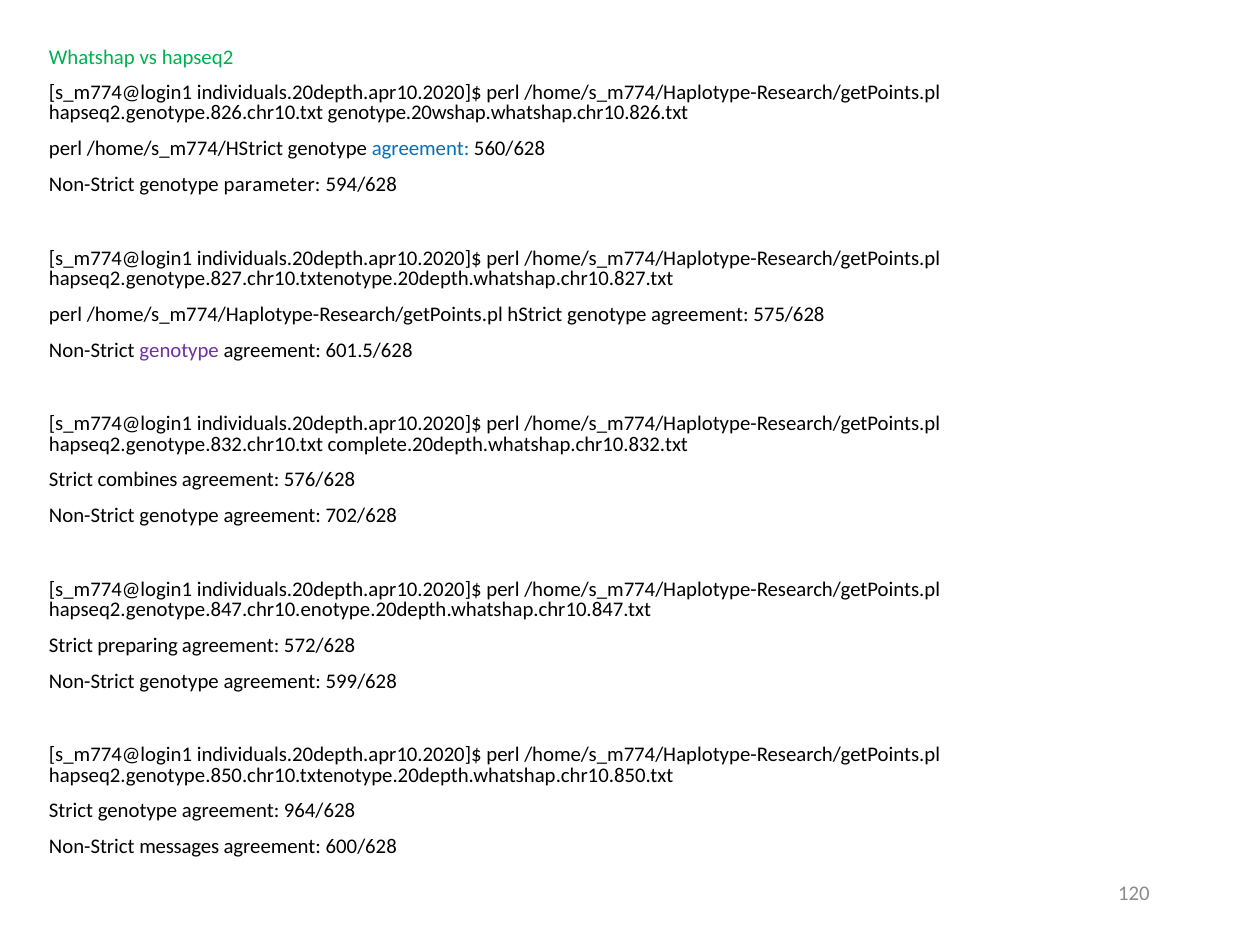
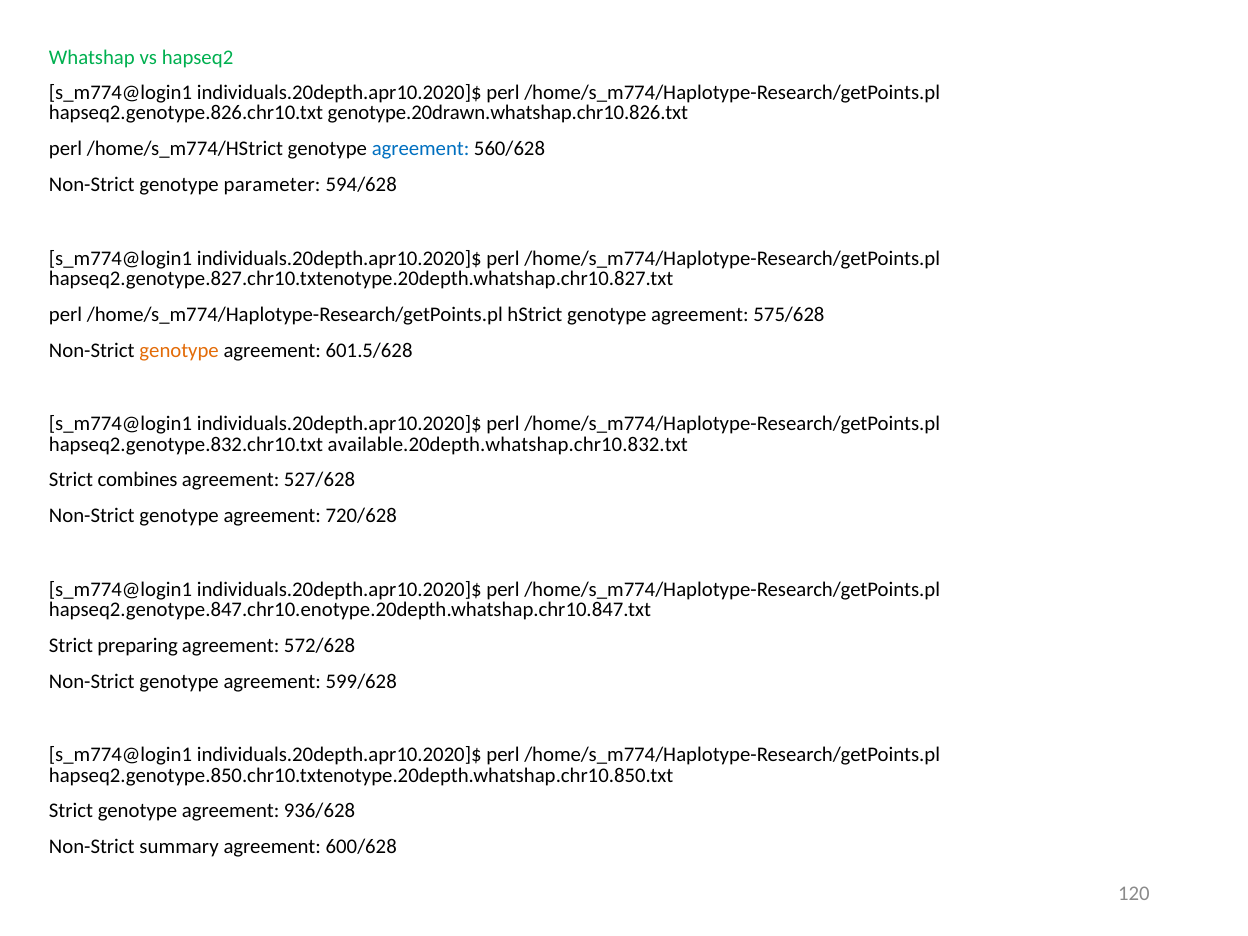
genotype.20wshap.whatshap.chr10.826.txt: genotype.20wshap.whatshap.chr10.826.txt -> genotype.20drawn.whatshap.chr10.826.txt (508, 113)
genotype colour: purple -> orange (179, 350)
complete.20depth.whatshap.chr10.832.txt: complete.20depth.whatshap.chr10.832.txt -> available.20depth.whatshap.chr10.832.txt (508, 444)
576/628: 576/628 -> 527/628 (320, 480)
702/628: 702/628 -> 720/628 (361, 516)
964/628: 964/628 -> 936/628 (320, 811)
messages: messages -> summary (179, 847)
